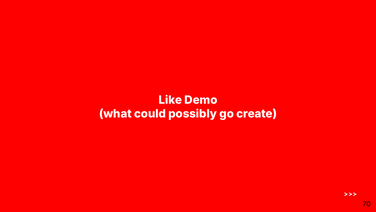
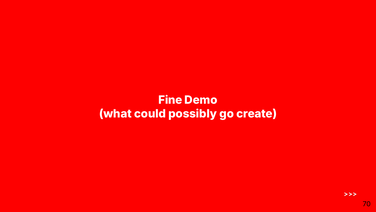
Like: Like -> Fine (170, 100)
